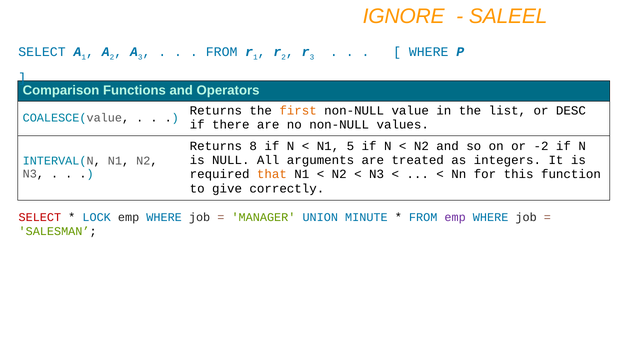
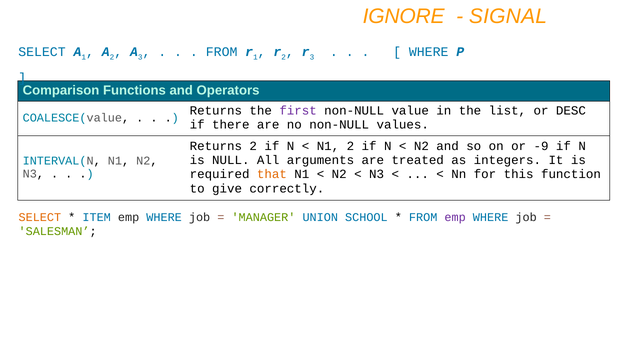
SALEEL: SALEEL -> SIGNAL (508, 16)
first colour: orange -> purple (298, 111)
Returns 8: 8 -> 2 (253, 146)
N1 5: 5 -> 2 (350, 146)
-2: -2 -> -9 (541, 146)
SELECT colour: red -> orange (40, 217)
LOCK: LOCK -> ITEM (97, 217)
MINUTE: MINUTE -> SCHOOL (366, 217)
